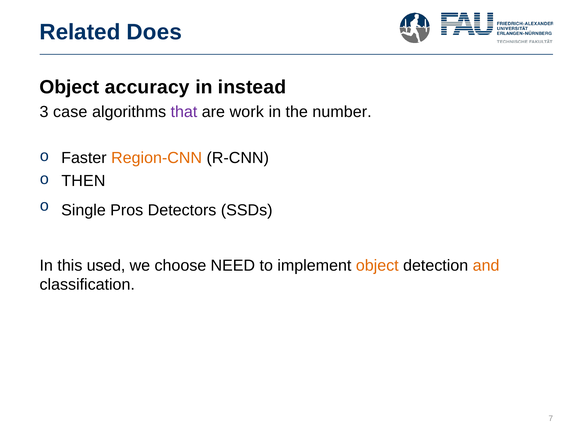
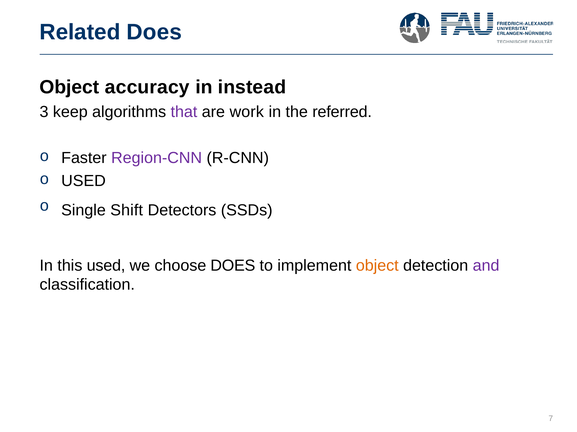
case: case -> keep (70, 112)
number: number -> referred (342, 112)
Region-CNN colour: orange -> purple (157, 158)
THEN: THEN -> USED (84, 181)
Pros: Pros -> Shift (127, 211)
choose NEED: NEED -> DOES (233, 266)
and colour: orange -> purple (486, 266)
